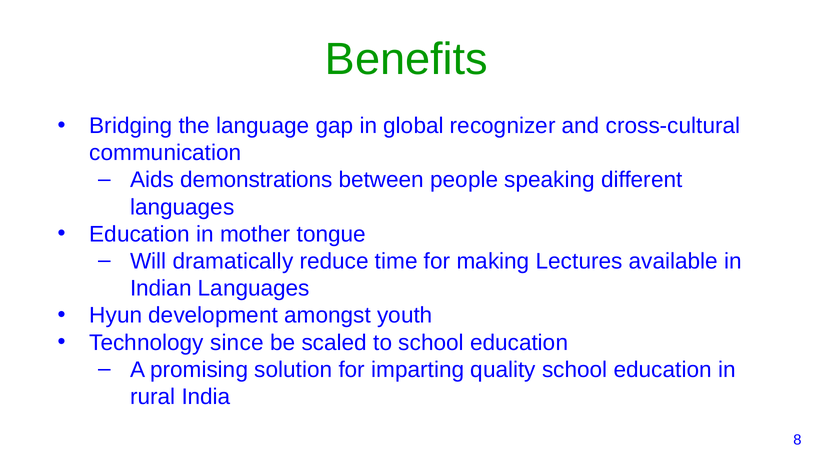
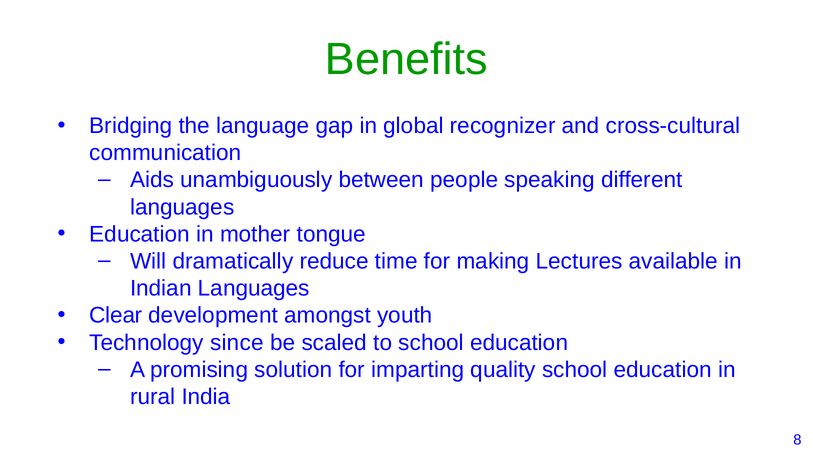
demonstrations: demonstrations -> unambiguously (256, 180)
Hyun: Hyun -> Clear (116, 316)
